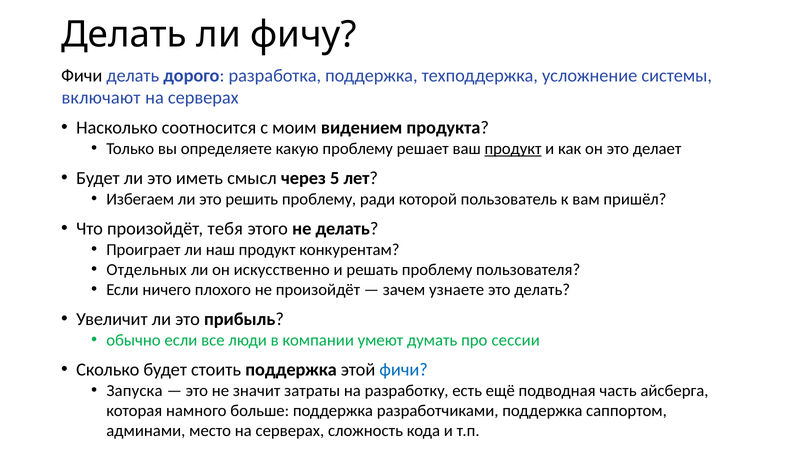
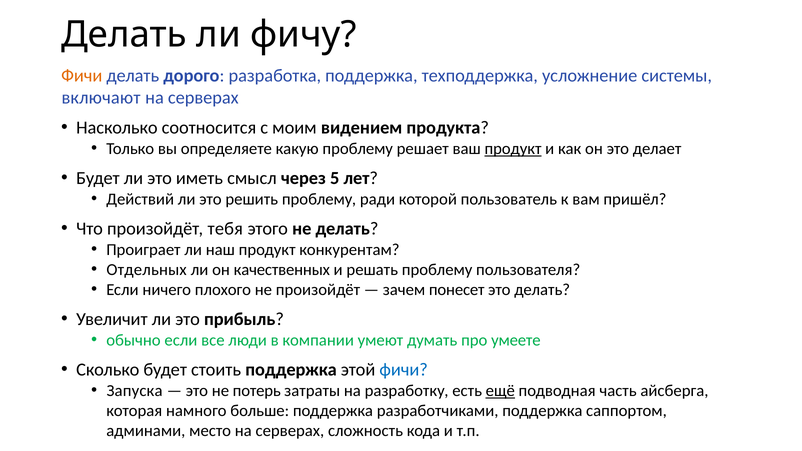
Фичи colour: black -> orange (82, 75)
Избегаем: Избегаем -> Действий (140, 199)
искусственно: искусственно -> качественных (282, 270)
узнаете: узнаете -> понесет (457, 290)
сессии: сессии -> умеете (516, 340)
значит: значит -> потерь (257, 391)
ещё underline: none -> present (500, 391)
